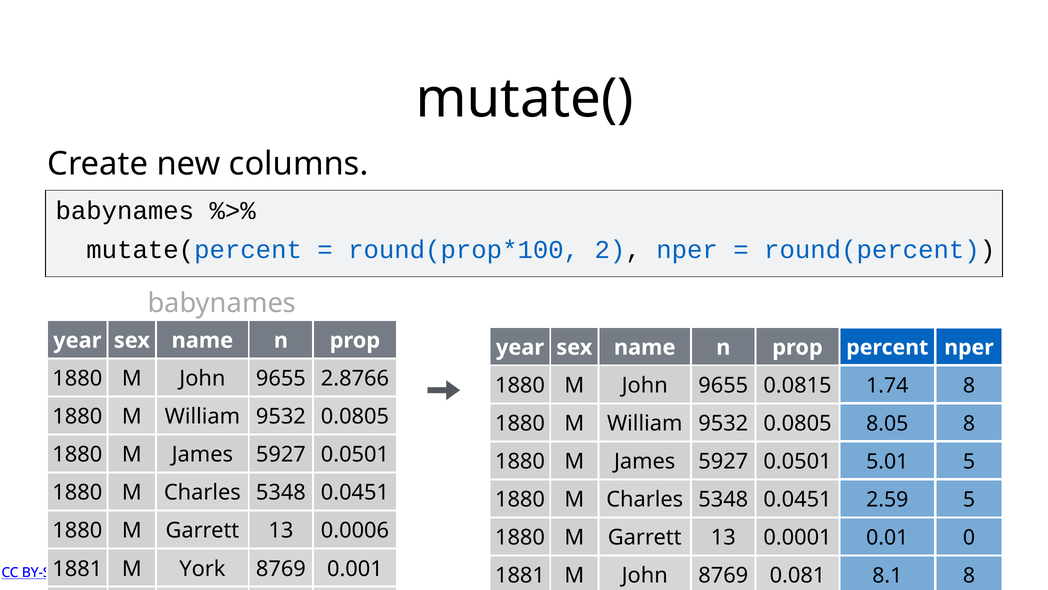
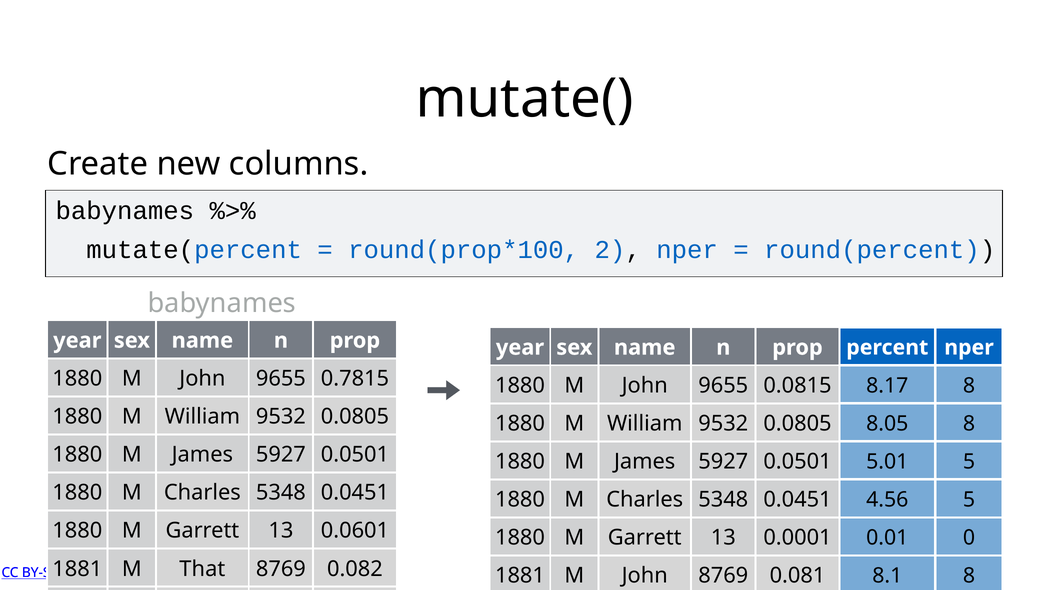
2.8766: 2.8766 -> 0.7815 (355, 378)
1.74: 1.74 -> 8.17 (887, 385)
2.59: 2.59 -> 4.56 (887, 499)
0.0006: 0.0006 -> 0.0601 (355, 530)
York: York -> That (202, 568)
0.001: 0.001 -> 0.082 (355, 568)
